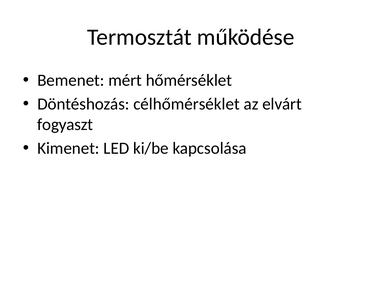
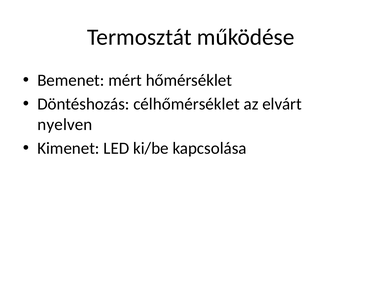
fogyaszt: fogyaszt -> nyelven (65, 124)
